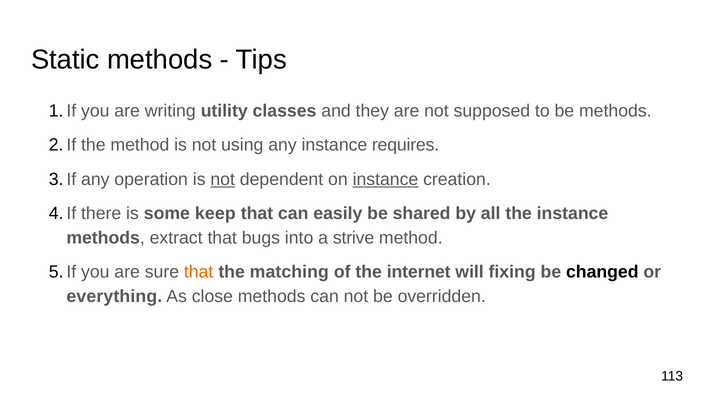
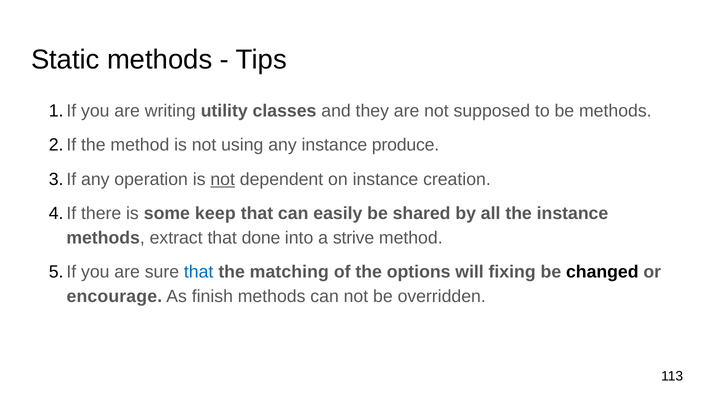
requires: requires -> produce (406, 145)
instance underline: present -> none (385, 179)
bugs: bugs -> done (261, 238)
that colour: orange -> blue (199, 272)
internet: internet -> options (419, 272)
everything: everything -> encourage (114, 296)
close: close -> finish (212, 296)
